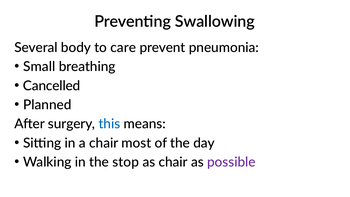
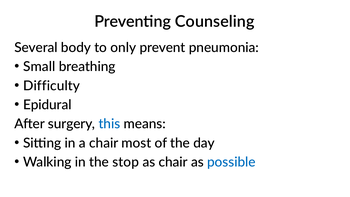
Swallowing: Swallowing -> Counseling (215, 22)
care: care -> only (123, 48)
Cancelled: Cancelled -> Difficulty (52, 86)
Planned: Planned -> Epidural (47, 105)
possible colour: purple -> blue (231, 162)
